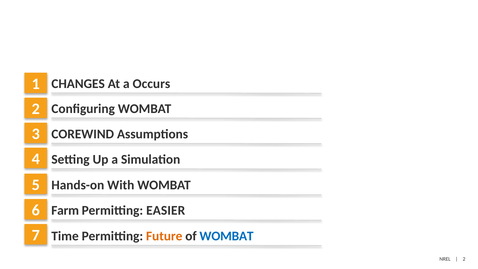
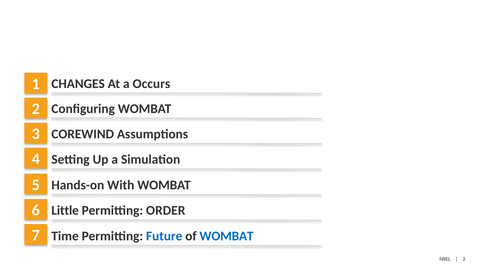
Farm: Farm -> Little (65, 210)
EASIER: EASIER -> ORDER (166, 210)
Future colour: orange -> blue (164, 236)
